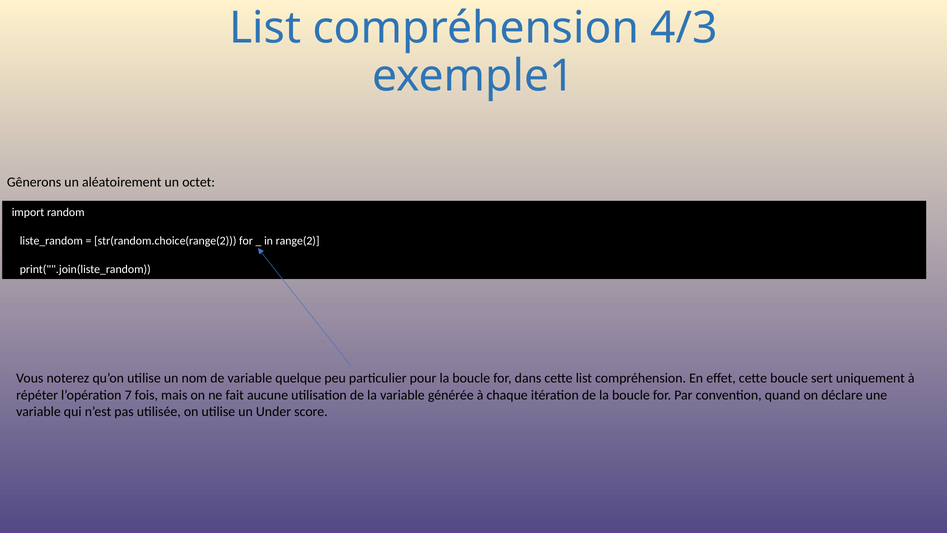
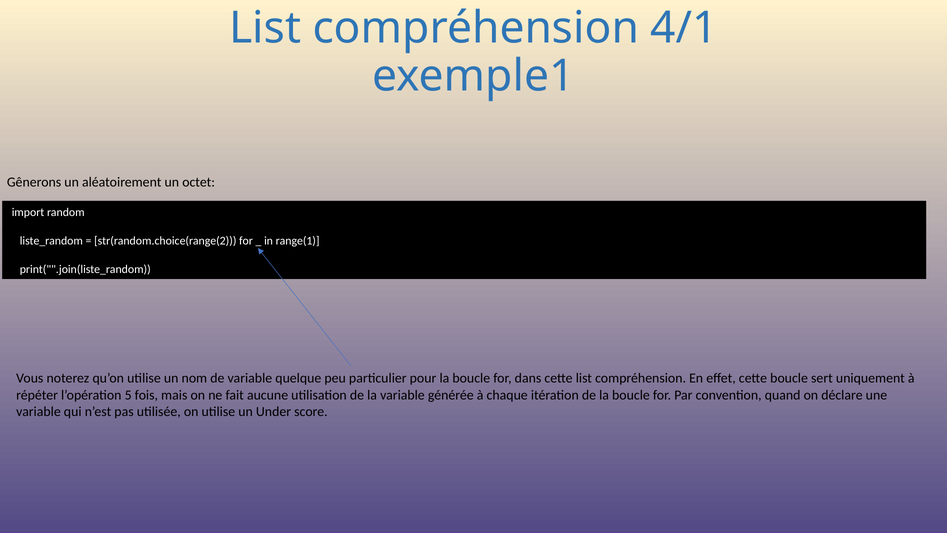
4/3: 4/3 -> 4/1 (684, 28)
range(2: range(2 -> range(1 (298, 241)
7: 7 -> 5 (128, 395)
